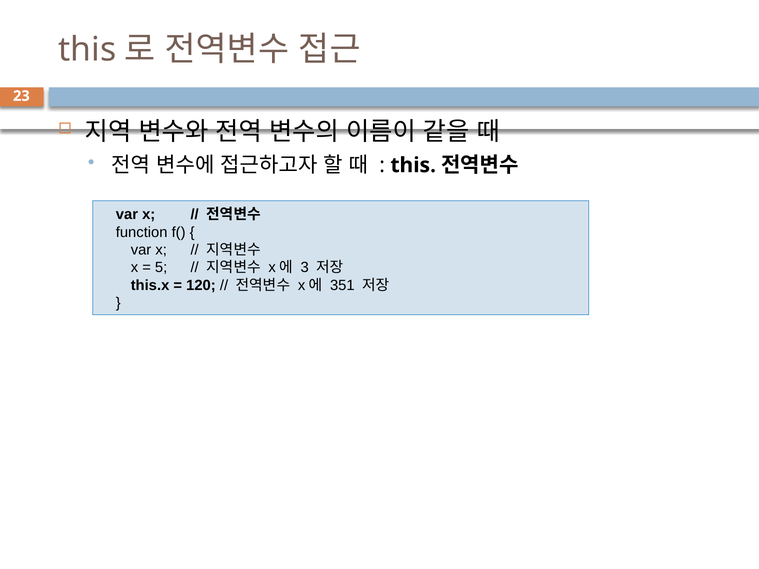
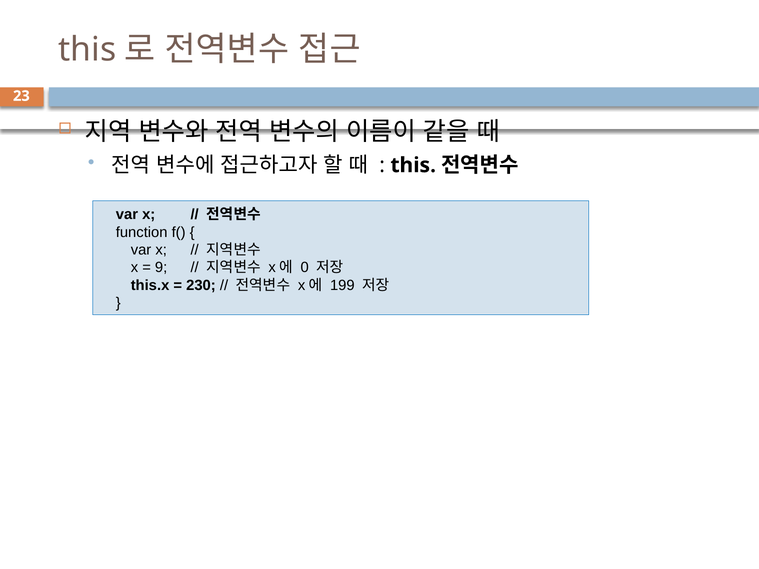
5: 5 -> 9 (161, 268)
3: 3 -> 0 (305, 268)
120: 120 -> 230 (201, 285)
351: 351 -> 199 (342, 285)
